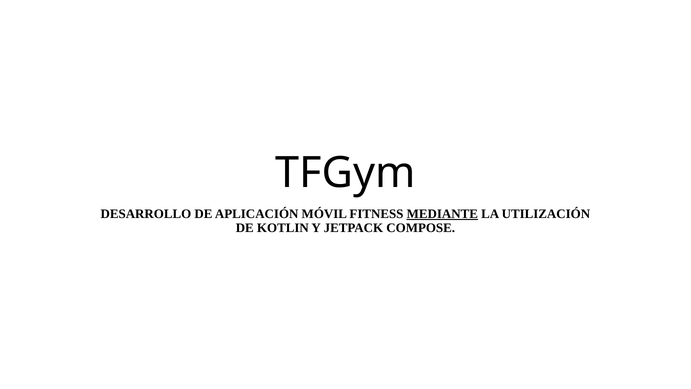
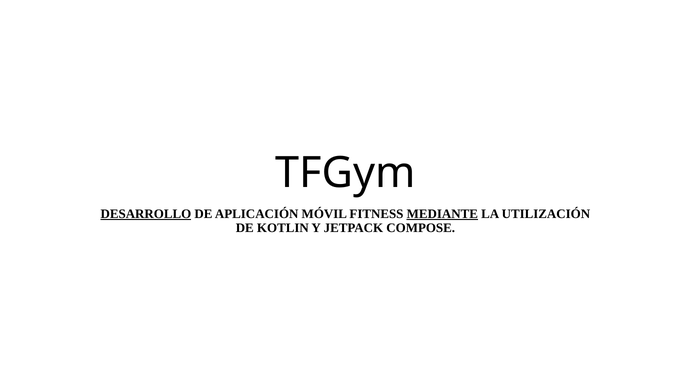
DESARROLLO underline: none -> present (146, 214)
